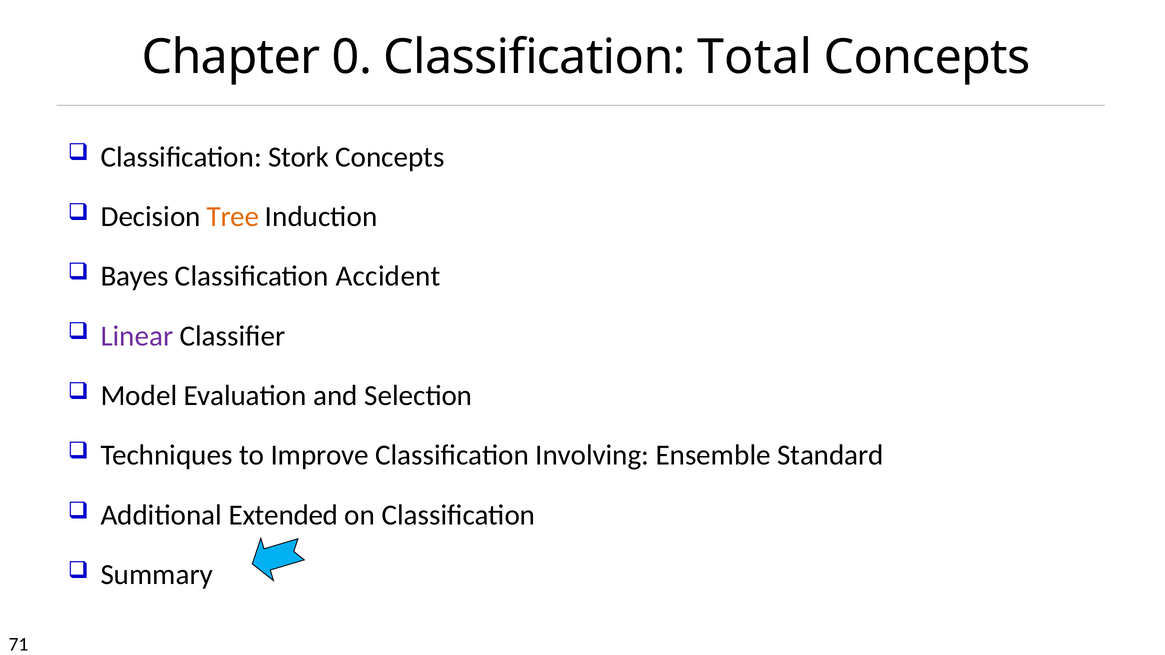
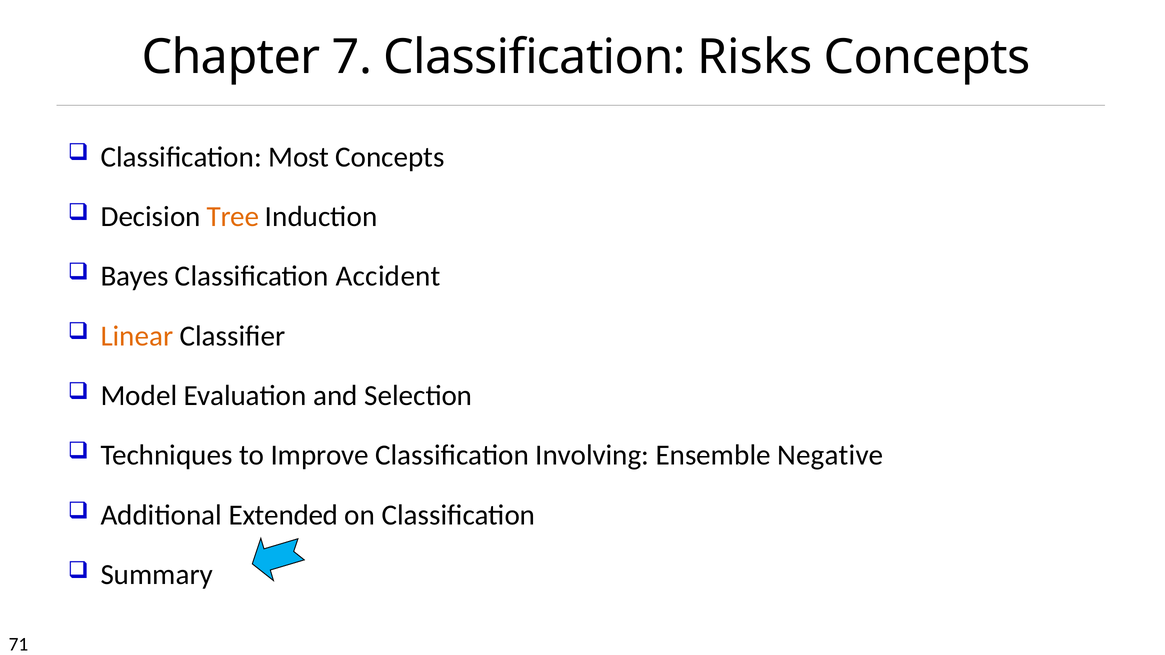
0: 0 -> 7 (352, 57)
Total: Total -> Risks (755, 57)
Stork: Stork -> Most (299, 157)
Linear colour: purple -> orange (137, 336)
Standard: Standard -> Negative (830, 456)
